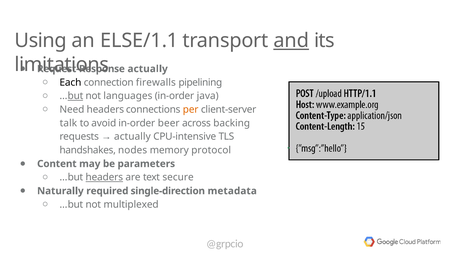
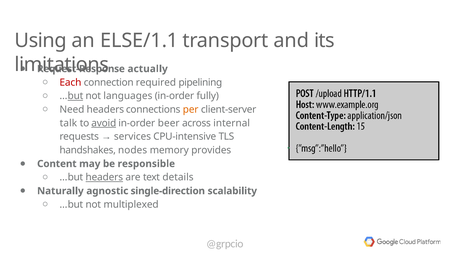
and underline: present -> none (291, 41)
Each colour: black -> red (70, 82)
firewalls: firewalls -> required (156, 82)
java: java -> fully (208, 96)
avoid underline: none -> present (104, 123)
backing: backing -> internal (232, 123)
actually: actually -> services (132, 136)
protocol: protocol -> provides (211, 150)
parameters: parameters -> responsible (146, 164)
secure: secure -> details (178, 177)
required: required -> agnostic (107, 191)
metadata: metadata -> scalability (232, 191)
